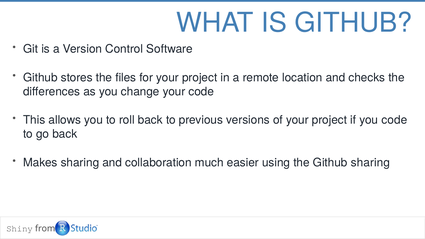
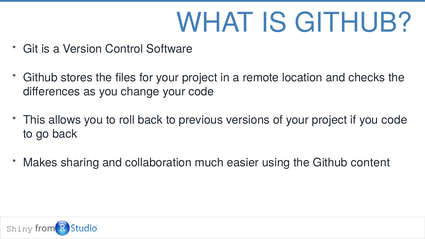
Github sharing: sharing -> content (370, 163)
